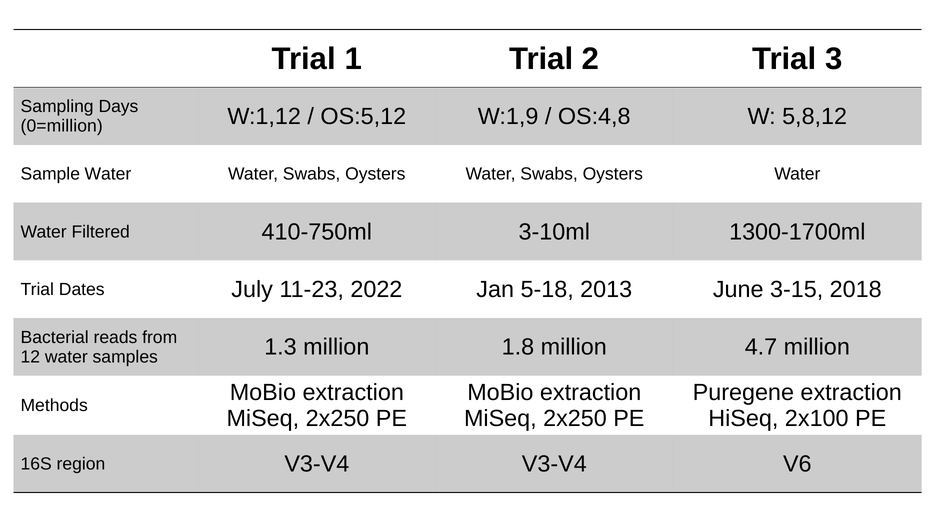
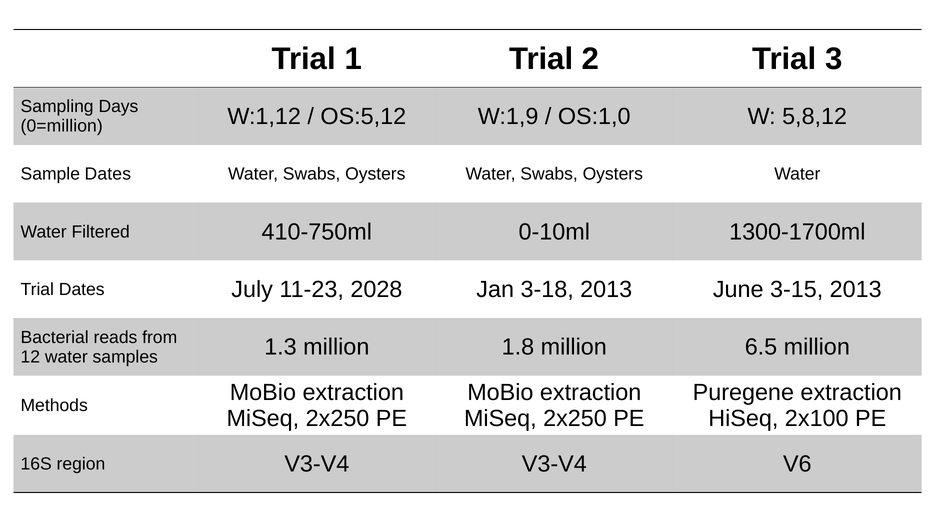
OS:4,8: OS:4,8 -> OS:1,0 (594, 116)
Sample Water: Water -> Dates (108, 174)
3-10ml: 3-10ml -> 0-10ml (554, 232)
2022: 2022 -> 2028 (376, 289)
5-18: 5-18 -> 3-18 (547, 289)
3-15 2018: 2018 -> 2013 (856, 289)
4.7: 4.7 -> 6.5 (761, 347)
